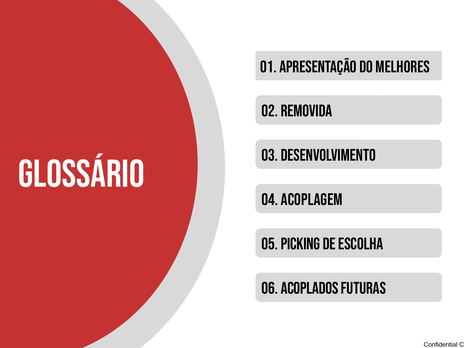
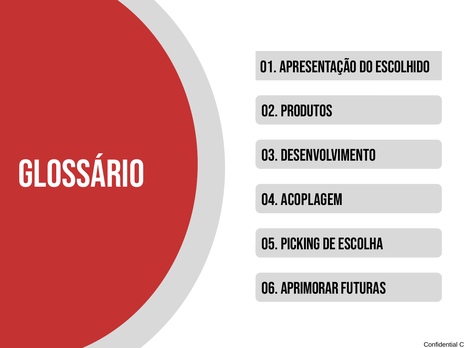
melhores: melhores -> escolhido (403, 67)
REMOVIDA: REMOVIDA -> PRODUTOS (307, 111)
ACOPLADOS: ACOPLADOS -> APRIMORAR (310, 288)
